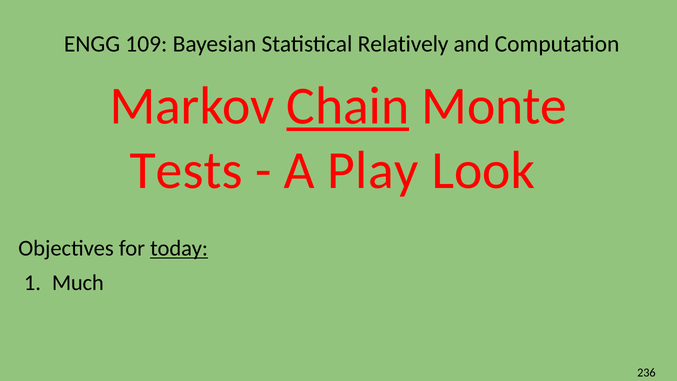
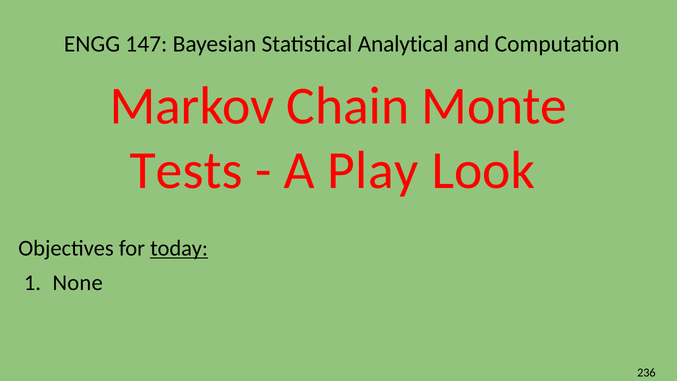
109: 109 -> 147 (146, 44)
Relatively: Relatively -> Analytical (403, 44)
Chain underline: present -> none (348, 106)
Much: Much -> None (78, 283)
